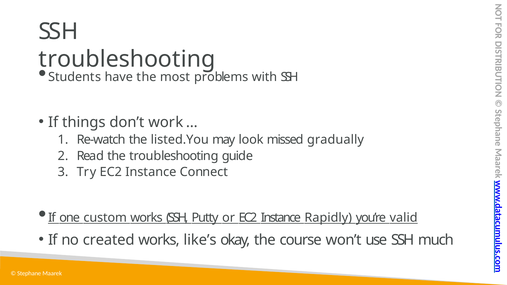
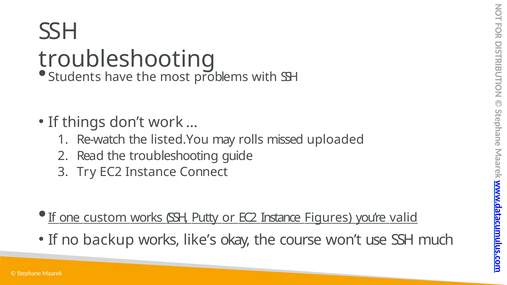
look: look -> rolls (251, 140)
gradually: gradually -> uploaded (335, 140)
Rapidly: Rapidly -> Figures (328, 218)
created: created -> backup (109, 240)
